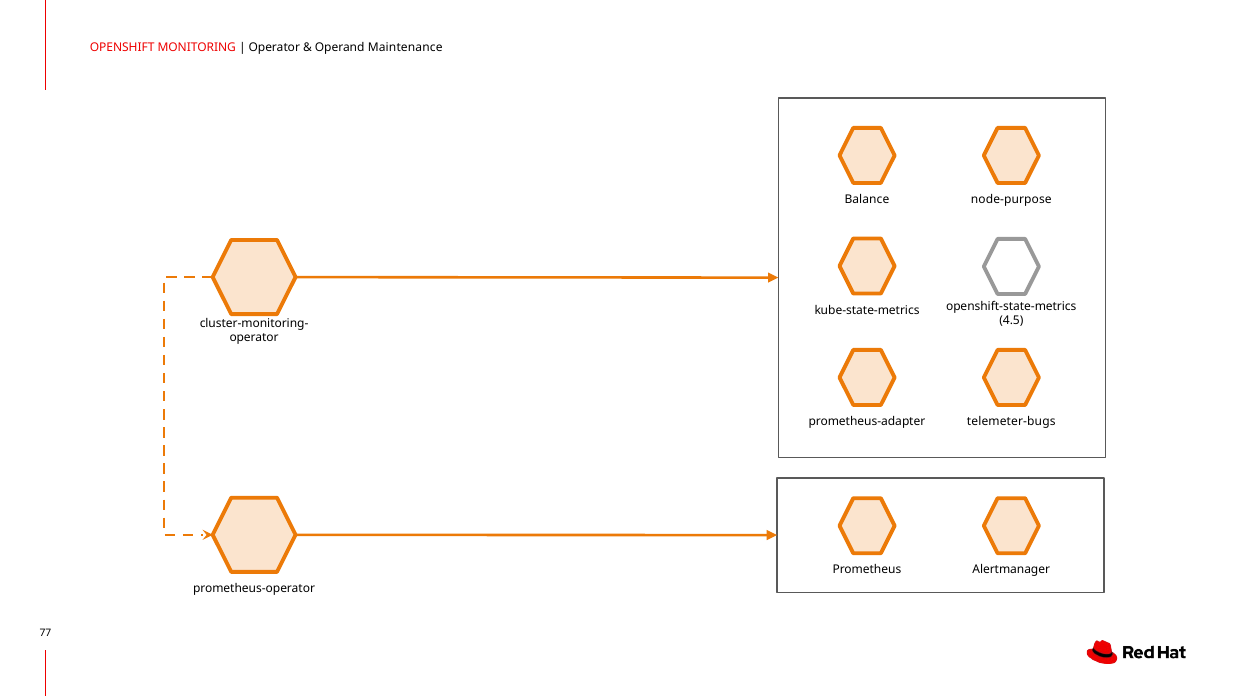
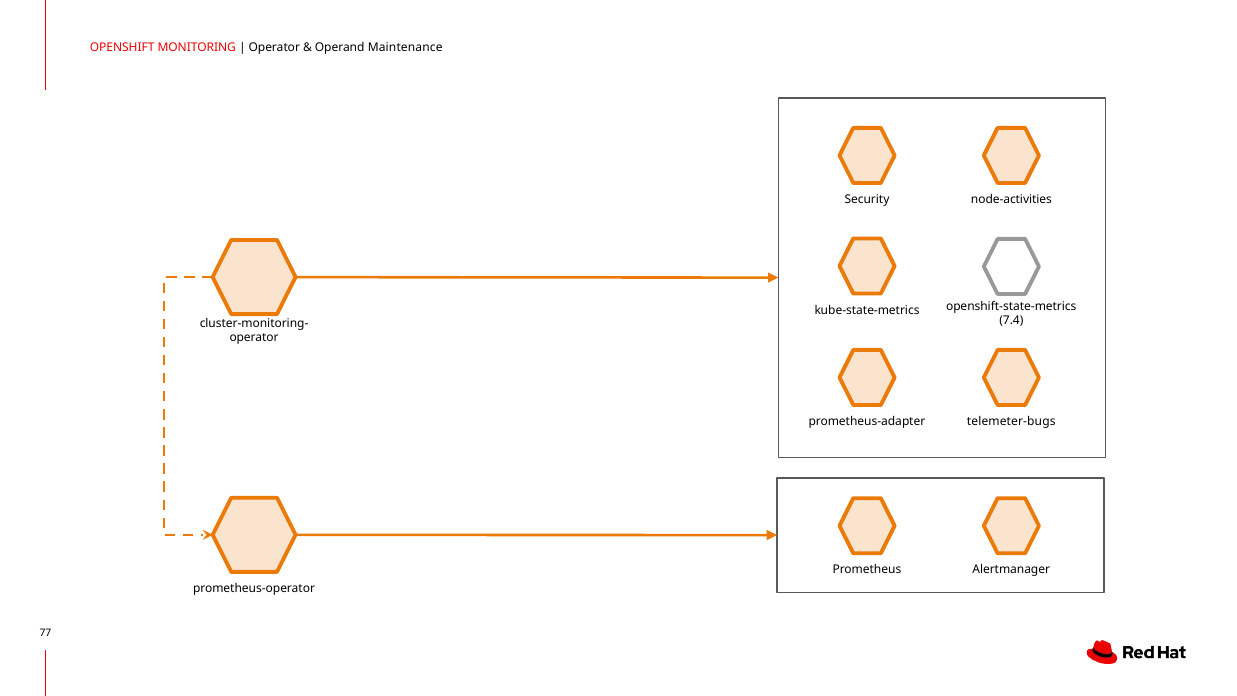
Balance: Balance -> Security (867, 200)
node-purpose: node-purpose -> node-activities (1011, 200)
4.5: 4.5 -> 7.4 (1011, 321)
